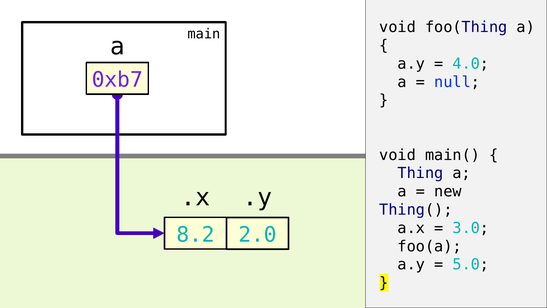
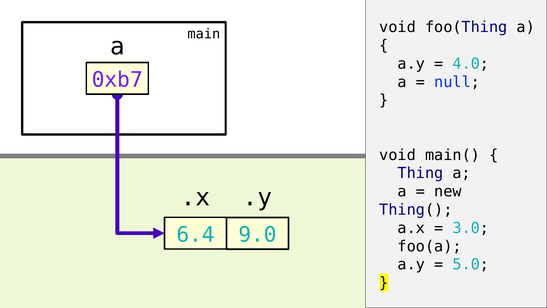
8.2: 8.2 -> 6.4 (196, 234)
2.0: 2.0 -> 9.0 (258, 235)
